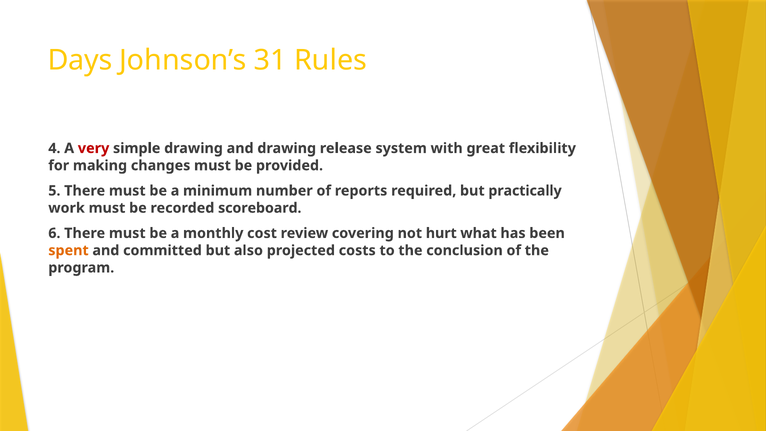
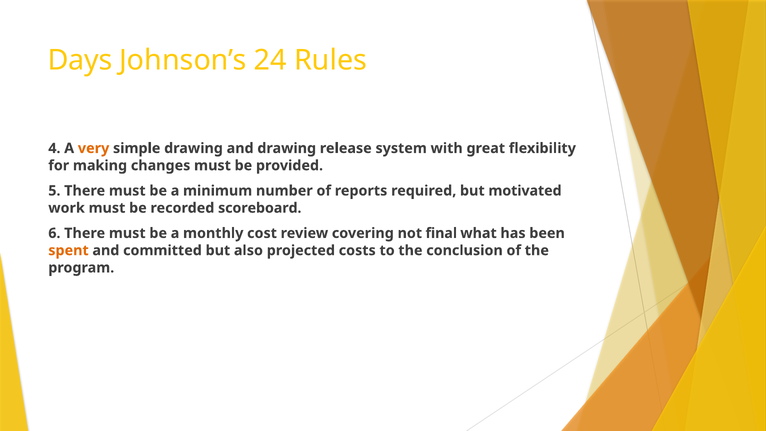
31: 31 -> 24 (270, 60)
very colour: red -> orange (94, 148)
practically: practically -> motivated (525, 191)
hurt: hurt -> final (441, 233)
